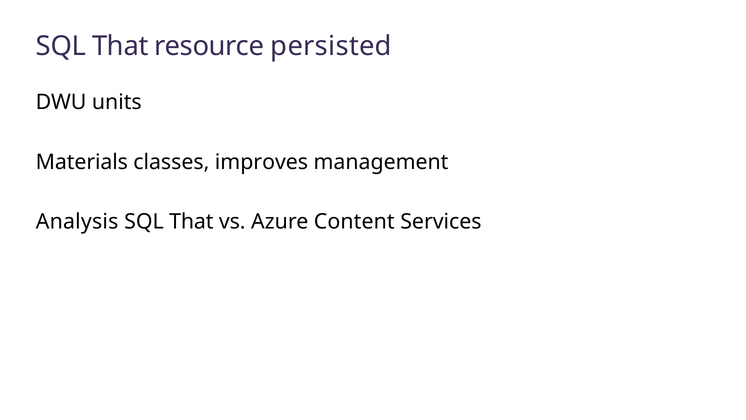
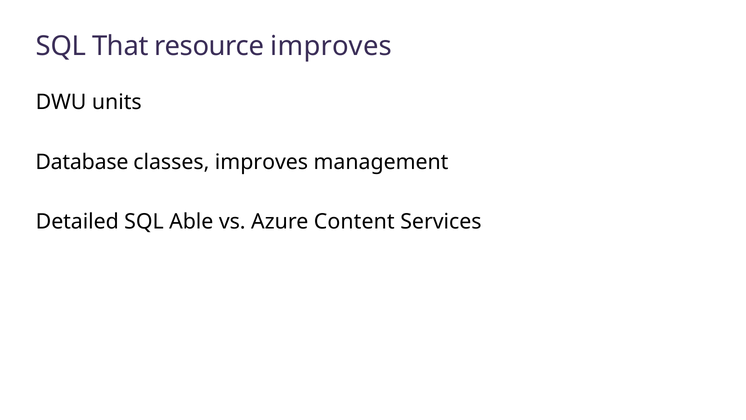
resource persisted: persisted -> improves (331, 46)
Materials: Materials -> Database (82, 162)
Analysis: Analysis -> Detailed (77, 222)
That: That -> Able (191, 222)
